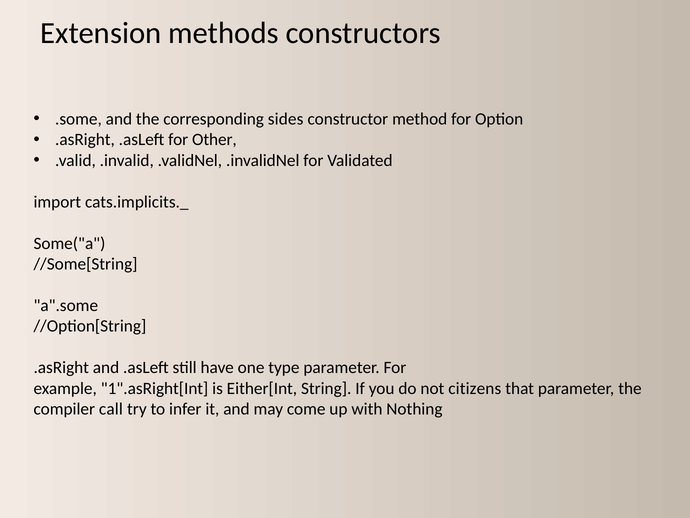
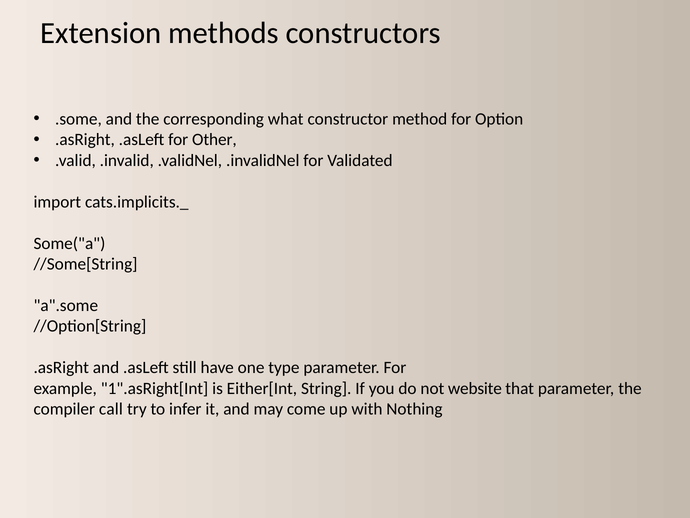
sides: sides -> what (286, 119)
citizens: citizens -> website (475, 388)
